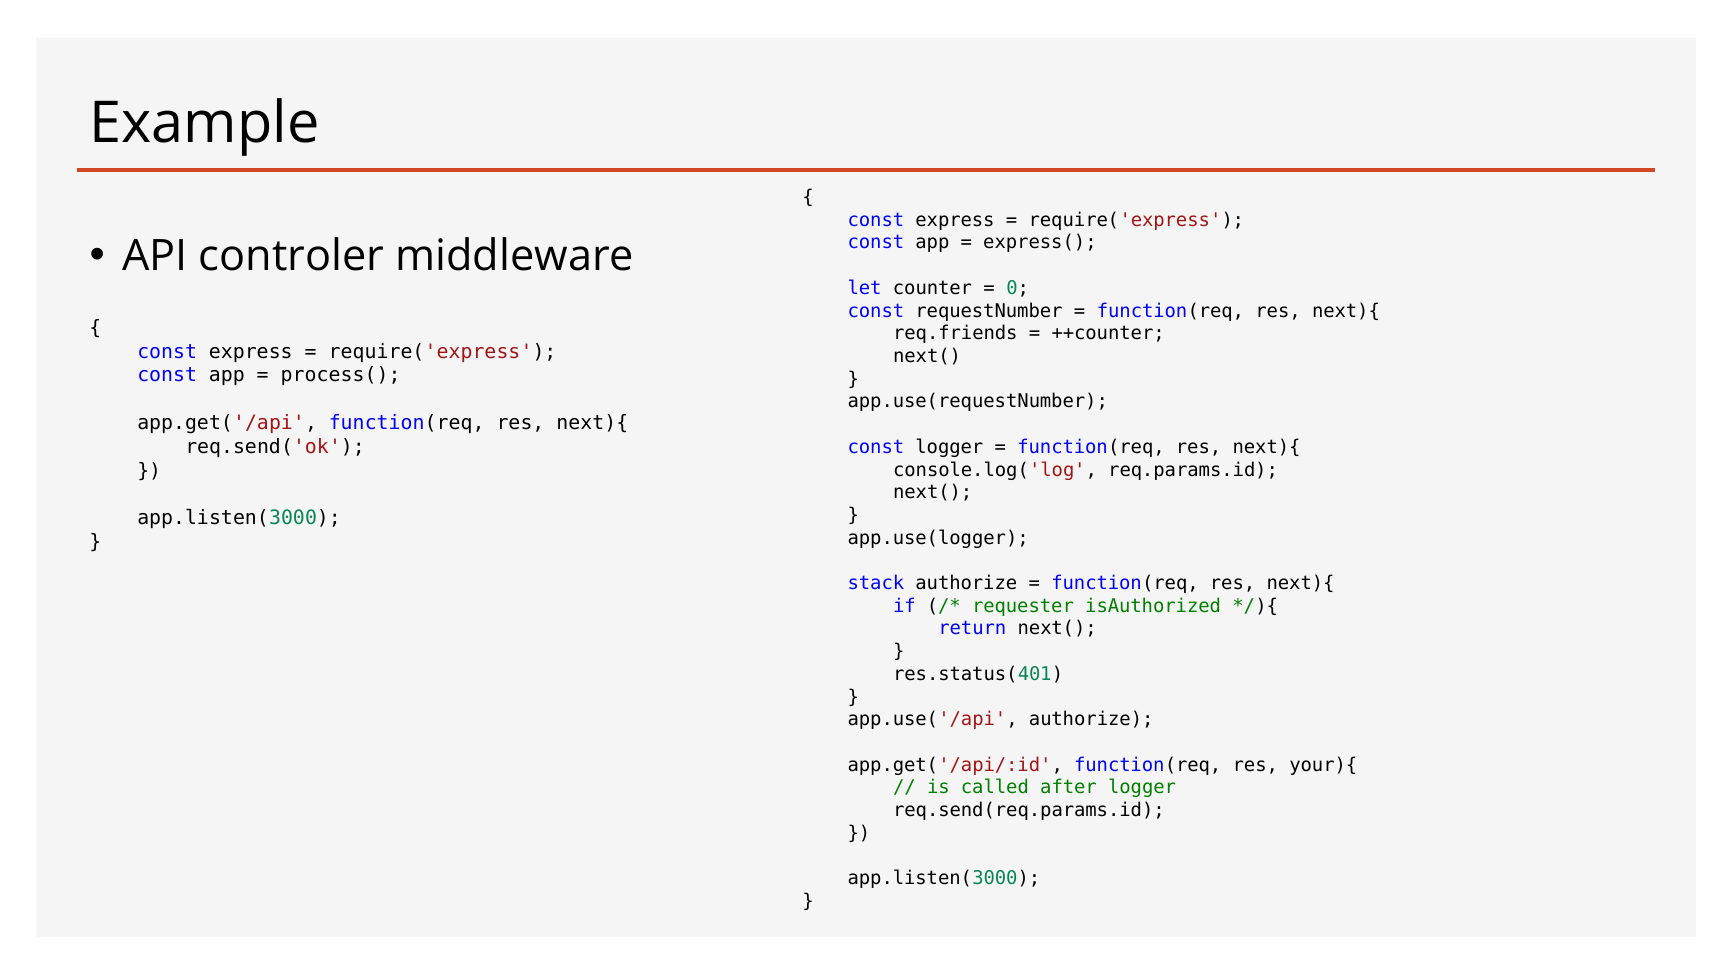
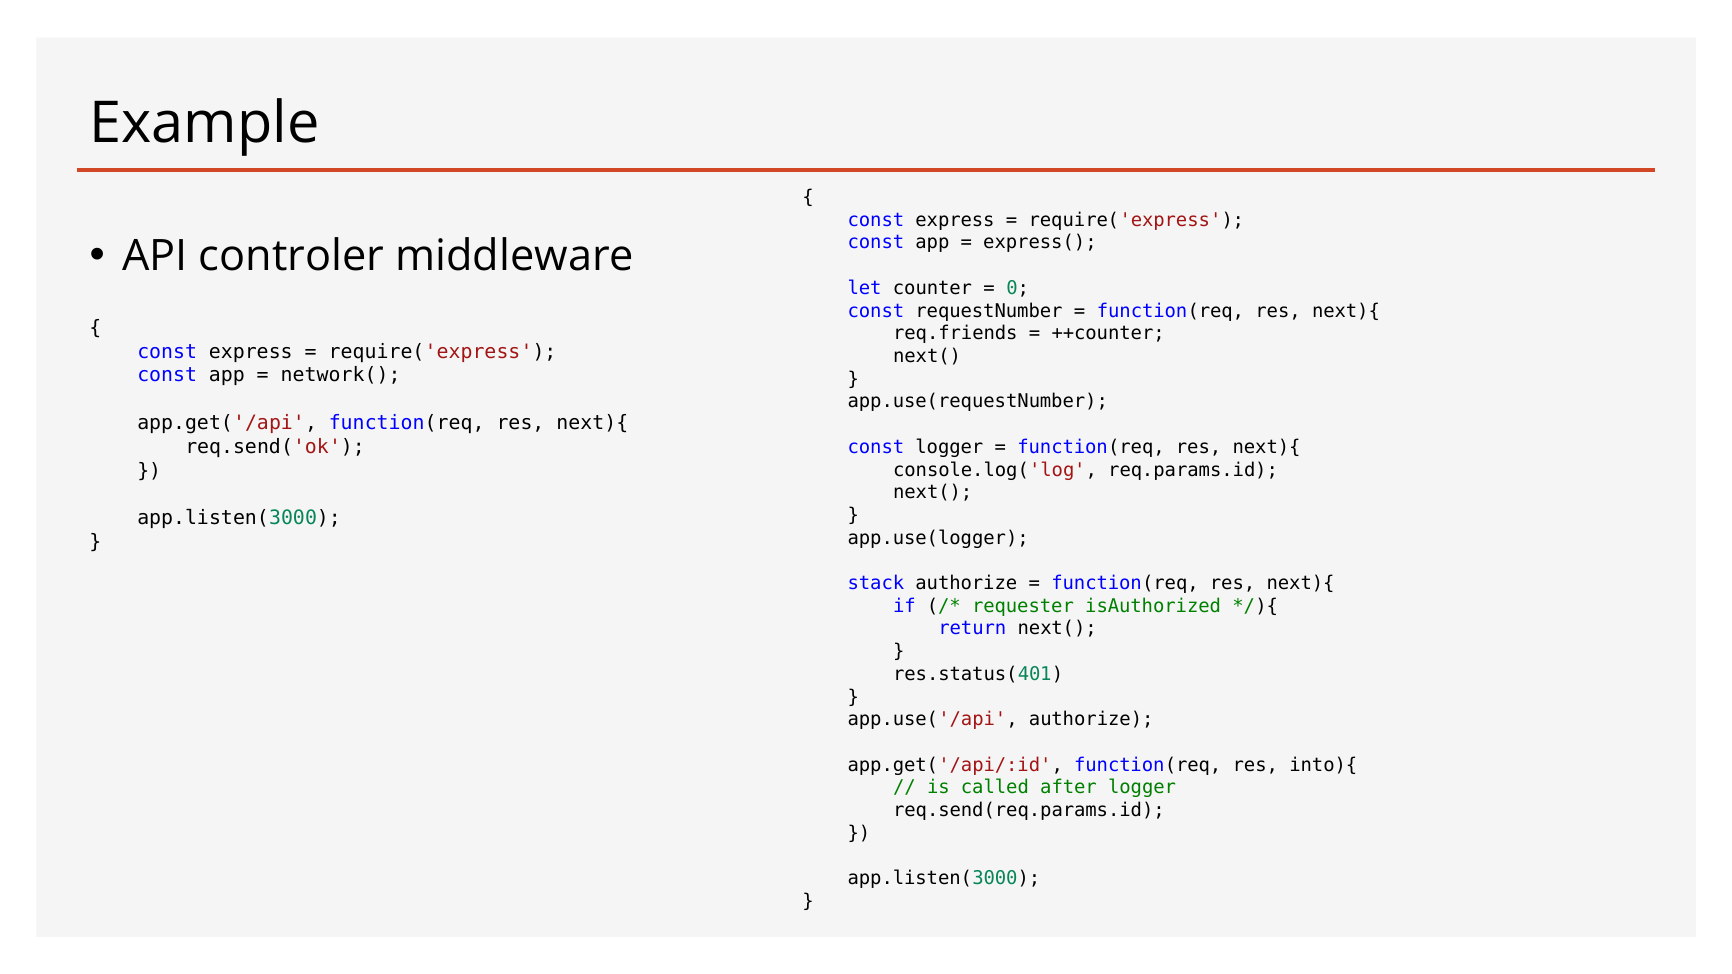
process(: process( -> network( (341, 375)
your){: your){ -> into){ (1323, 765)
